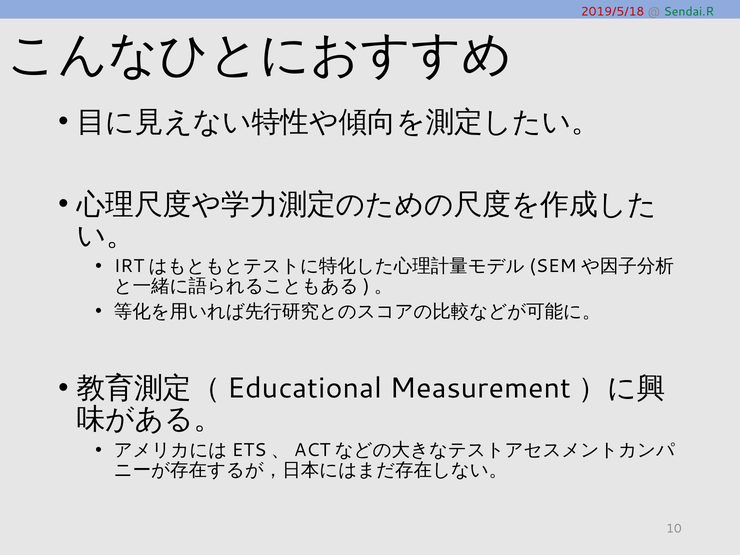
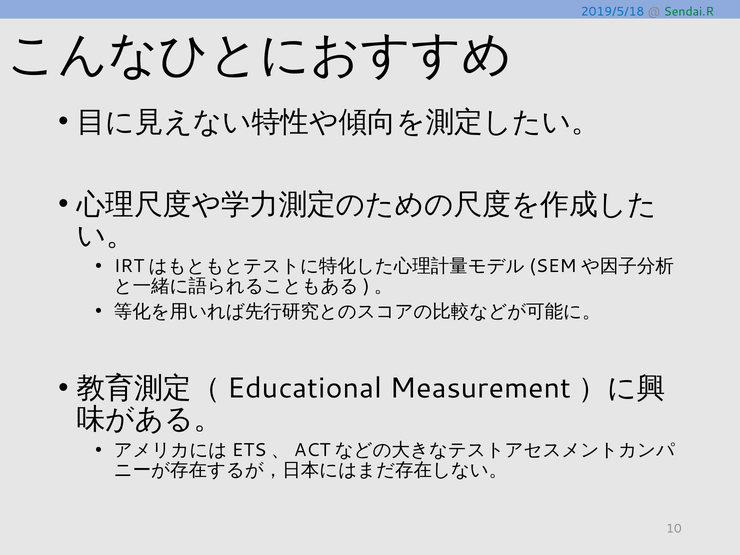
2019/5/18 colour: red -> blue (613, 12)
